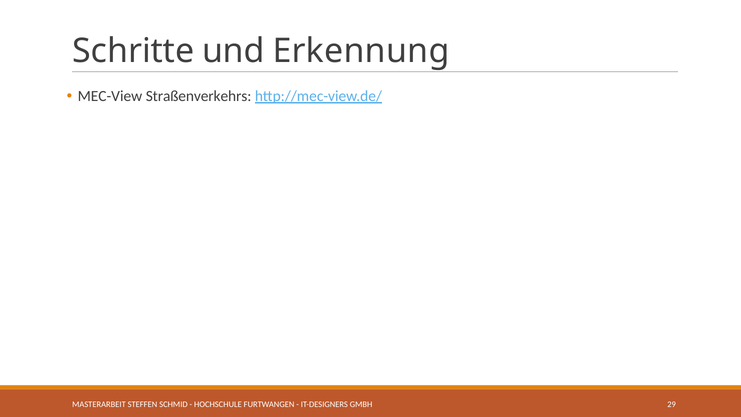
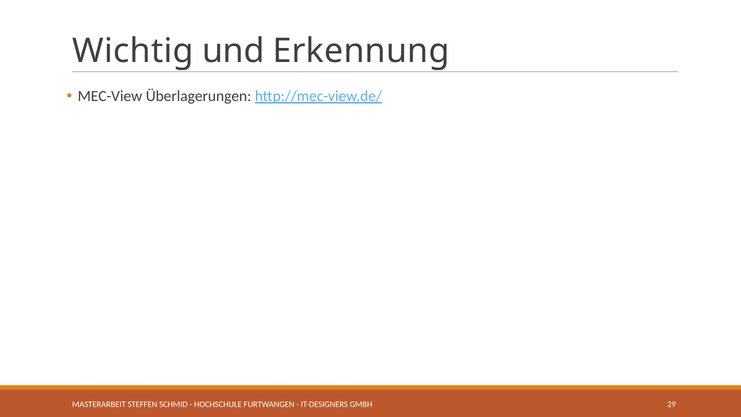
Schritte: Schritte -> Wichtig (133, 51)
Straßenverkehrs: Straßenverkehrs -> Überlagerungen (199, 96)
